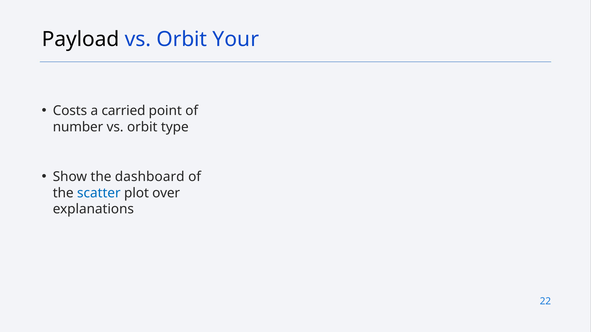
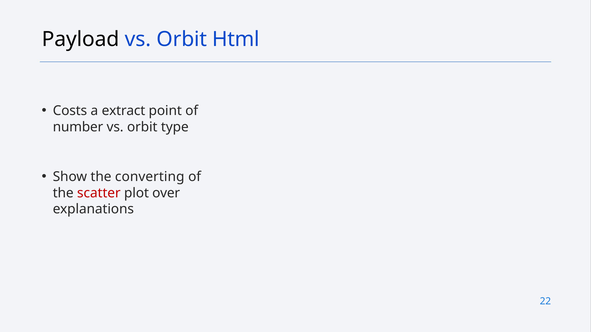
Your: Your -> Html (236, 39)
carried: carried -> extract (123, 111)
dashboard: dashboard -> converting (150, 177)
scatter colour: blue -> red (99, 193)
